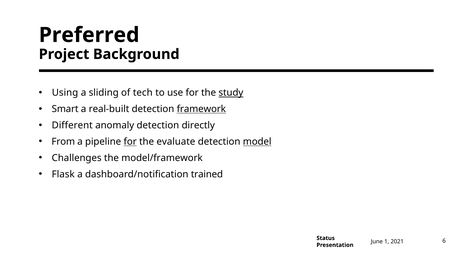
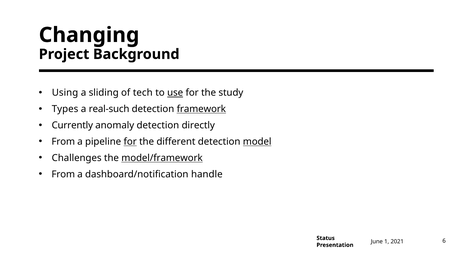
Preferred: Preferred -> Changing (89, 35)
use underline: none -> present (175, 93)
study underline: present -> none (231, 93)
Smart: Smart -> Types (65, 109)
real-built: real-built -> real-such (109, 109)
Different: Different -> Currently (72, 125)
evaluate: evaluate -> different (176, 142)
model/framework underline: none -> present (162, 158)
Flask: Flask -> From (63, 174)
trained: trained -> handle (207, 174)
